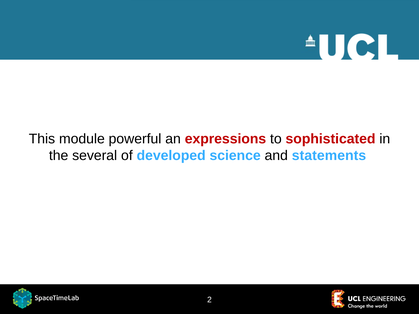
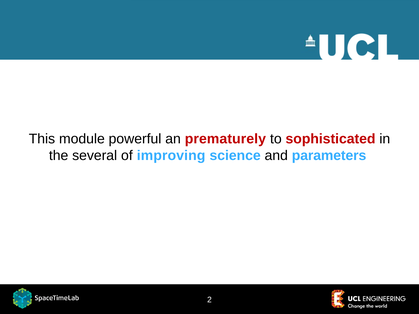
expressions: expressions -> prematurely (225, 139)
developed: developed -> improving (171, 156)
statements: statements -> parameters (329, 156)
